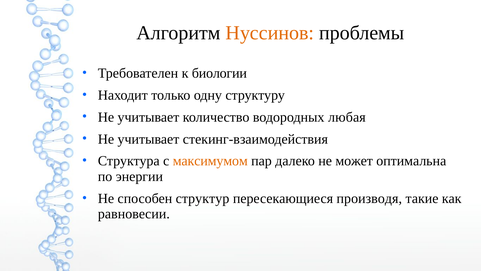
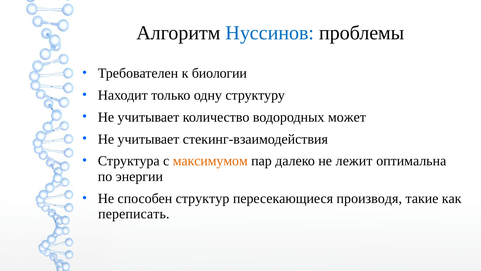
Нуссинов colour: orange -> blue (270, 33)
любая: любая -> может (347, 117)
может: может -> лежит (354, 161)
равновесии: равновесии -> переписать (134, 214)
